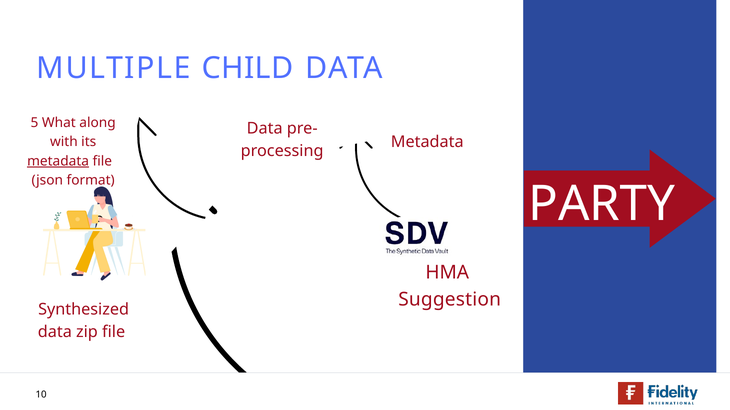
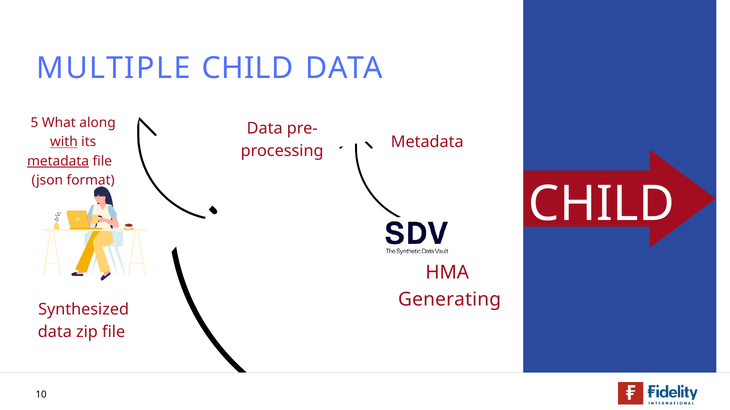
with underline: none -> present (64, 142)
PARTY: PARTY -> CHILD (602, 204)
Suggestion: Suggestion -> Generating (450, 300)
